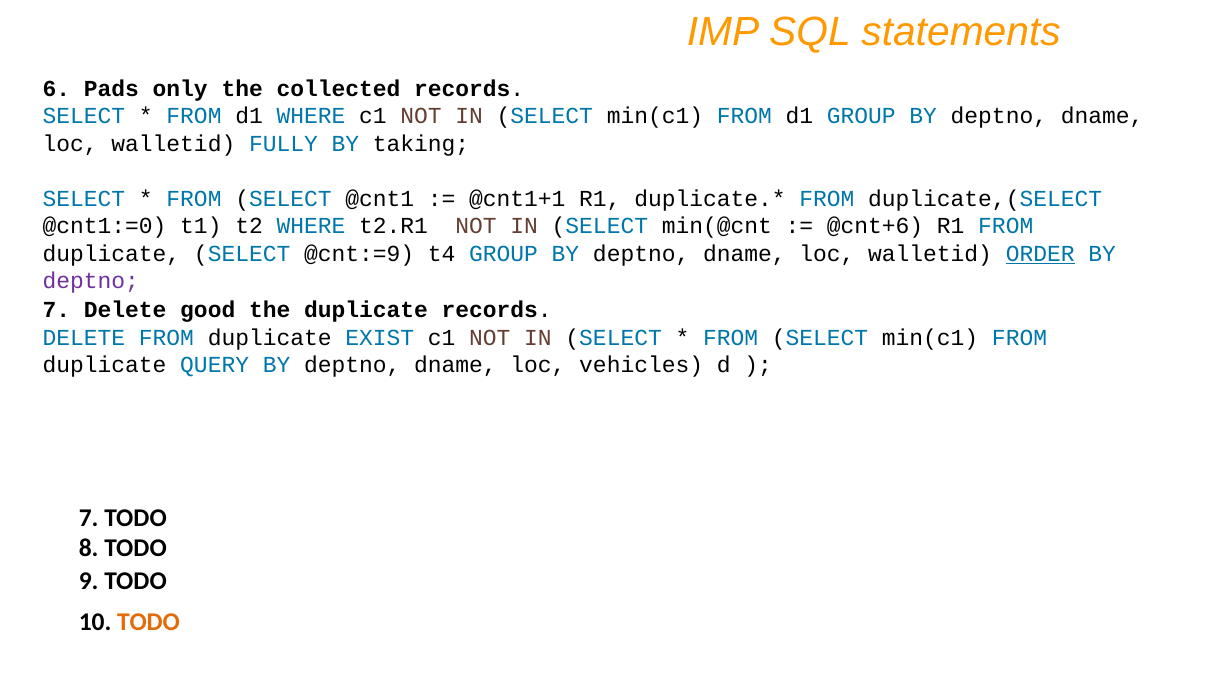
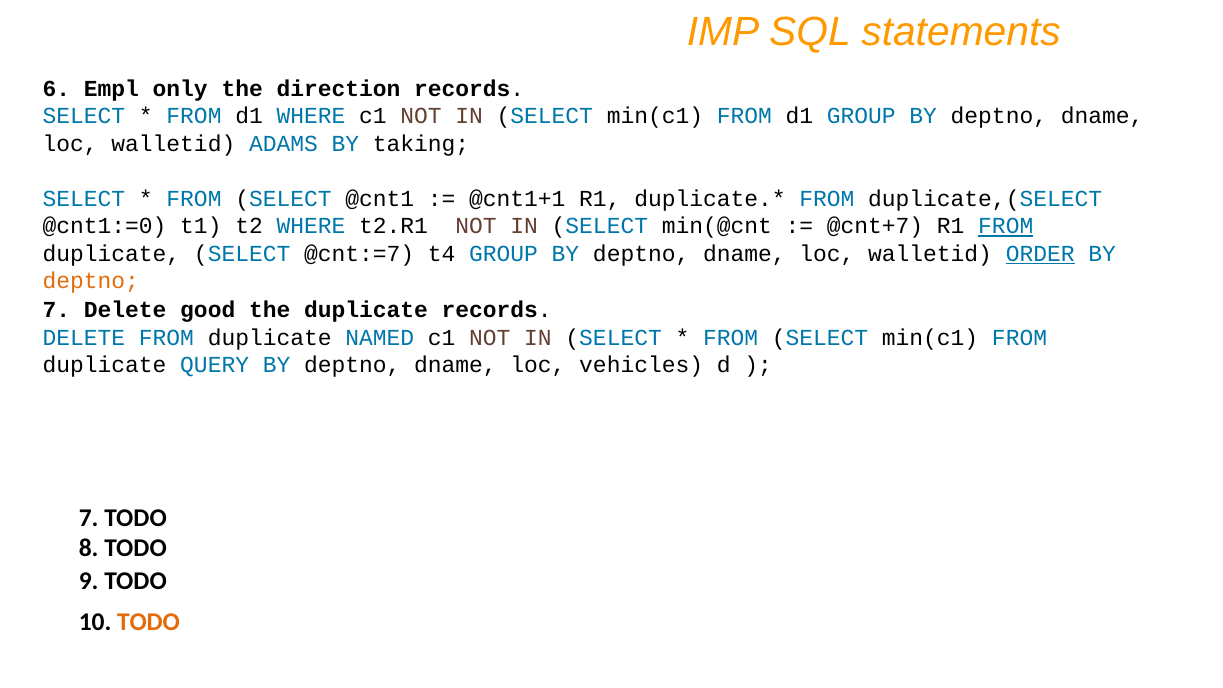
Pads: Pads -> Empl (111, 89)
collected: collected -> direction (338, 89)
FULLY: FULLY -> ADAMS (283, 144)
@cnt+6: @cnt+6 -> @cnt+7 (875, 226)
FROM underline: none -> present (1006, 226)
@cnt:=9: @cnt:=9 -> @cnt:=7 (359, 254)
deptno colour: purple -> orange (91, 281)
EXIST: EXIST -> NAMED (380, 338)
